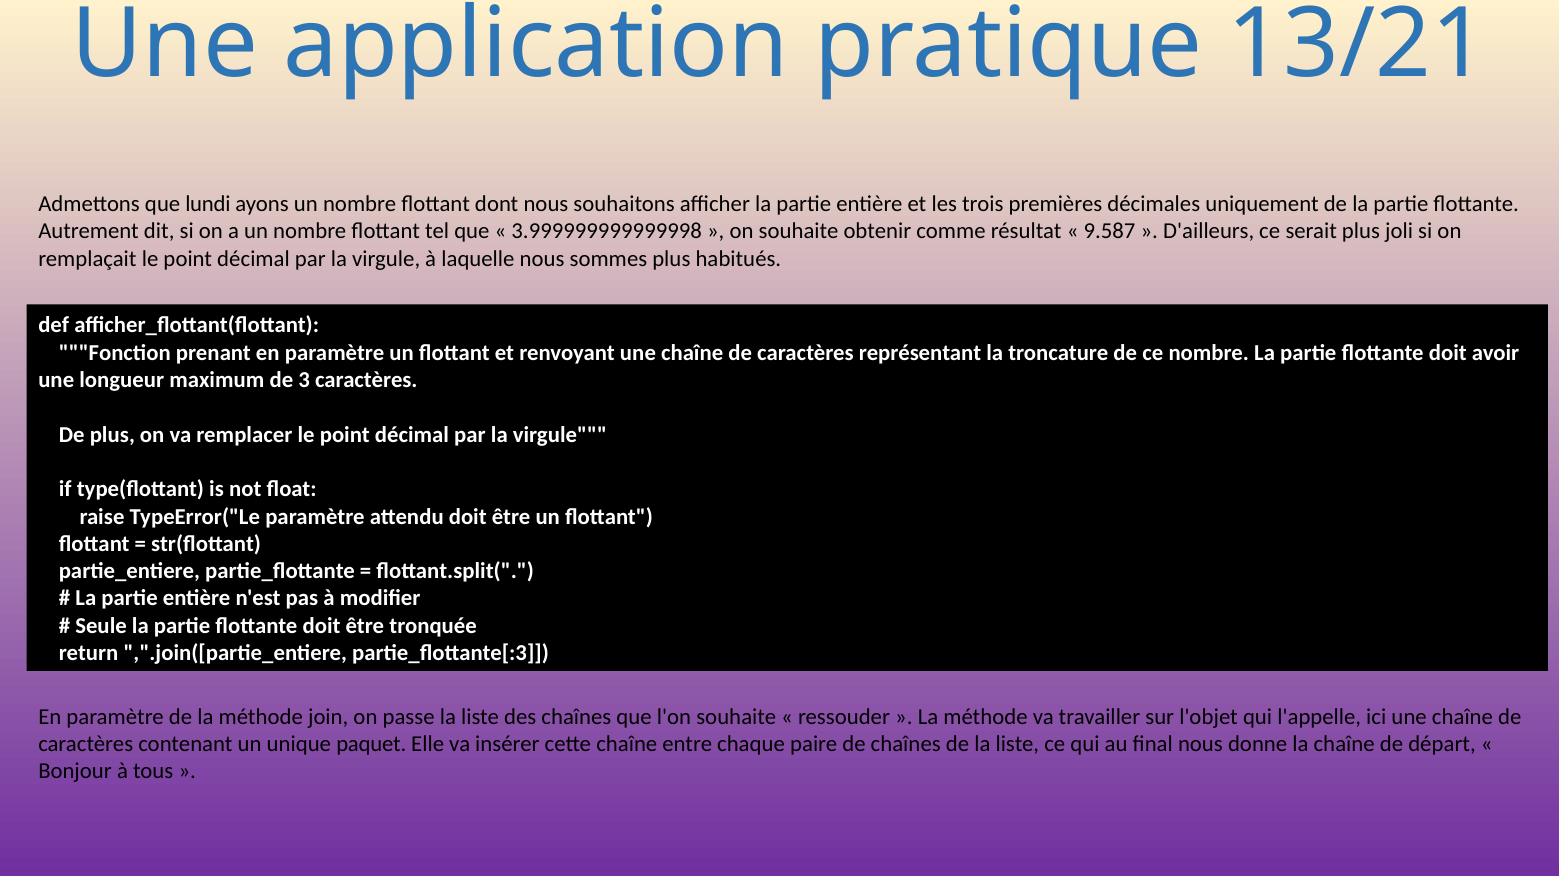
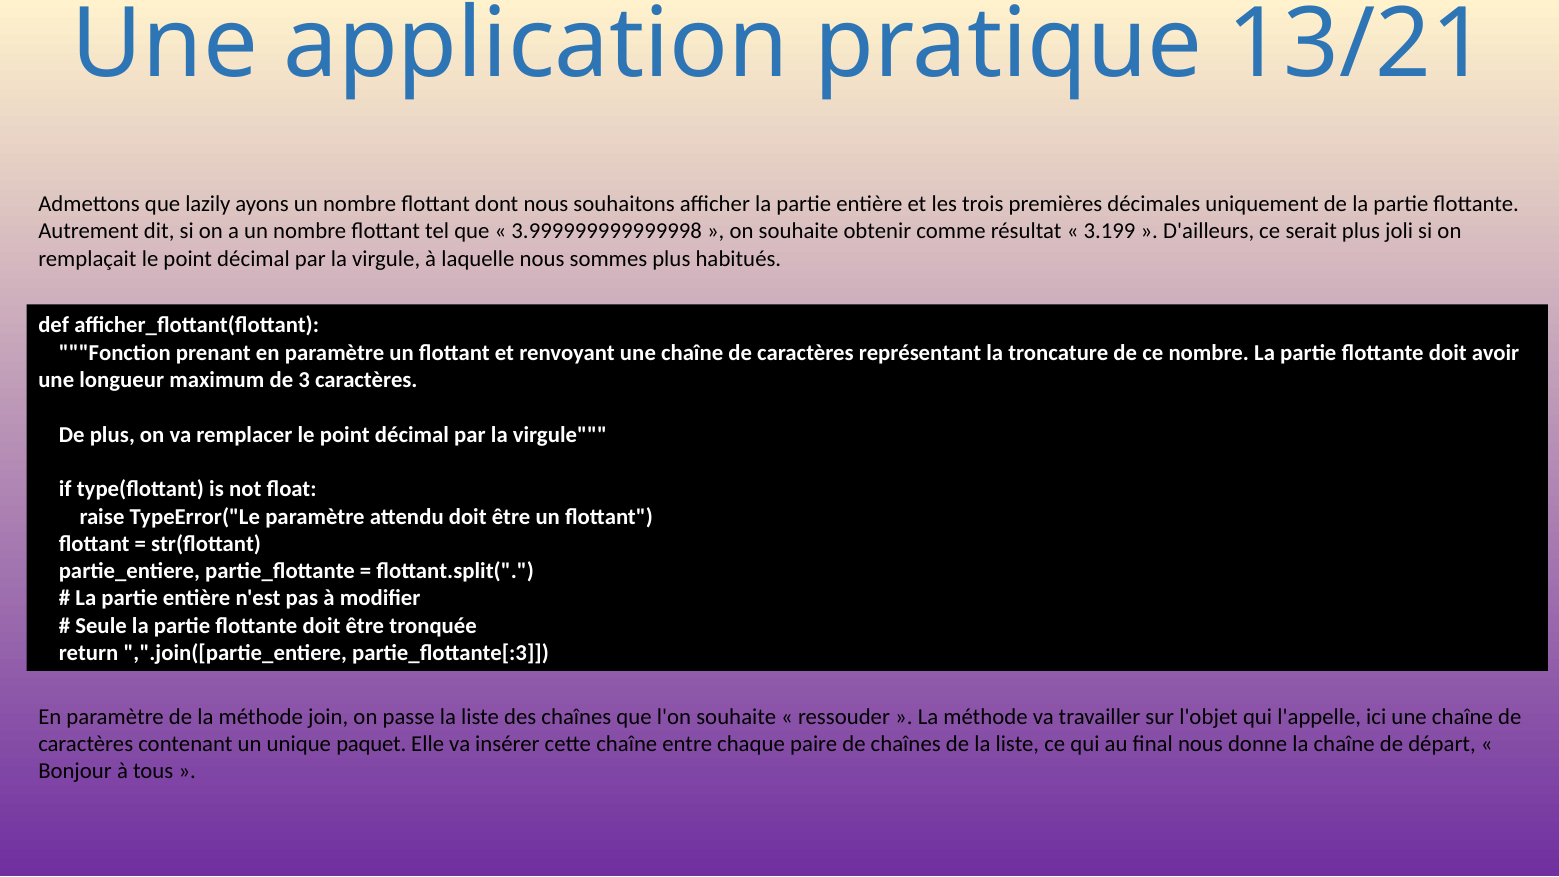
lundi: lundi -> lazily (208, 204)
9.587: 9.587 -> 3.199 (1109, 231)
